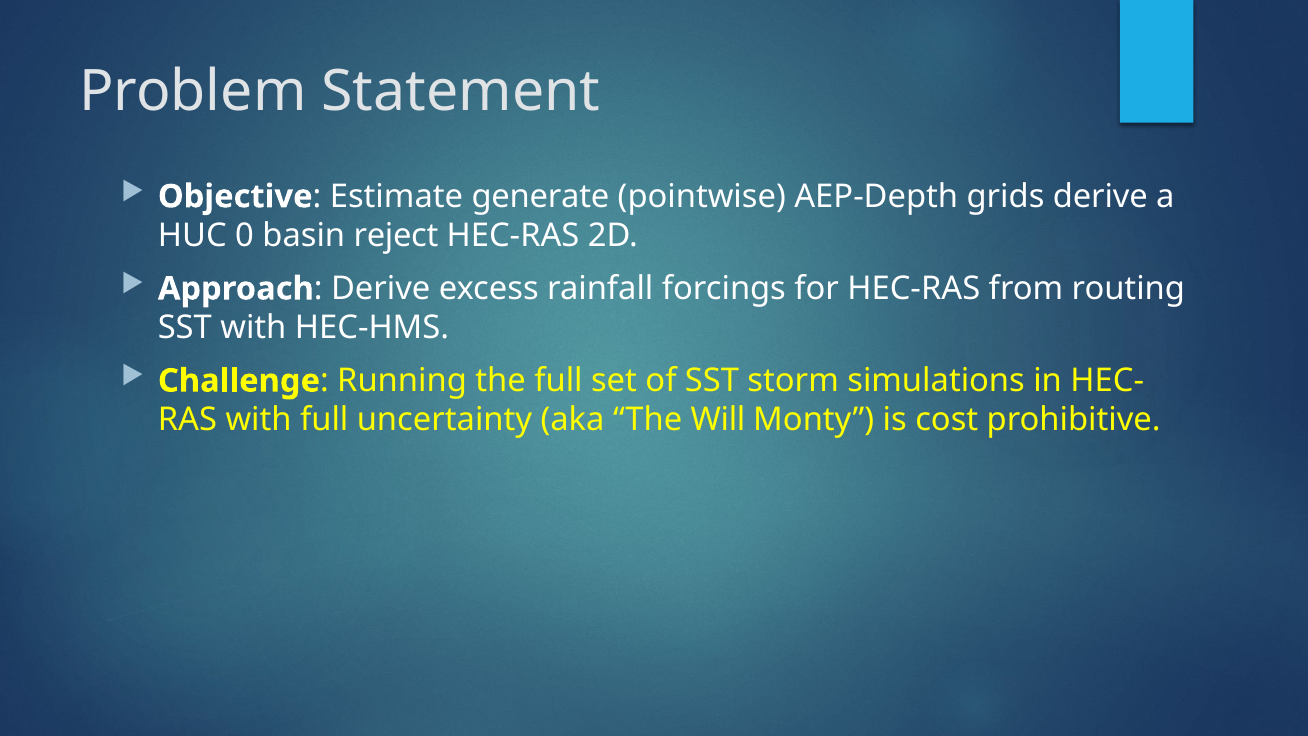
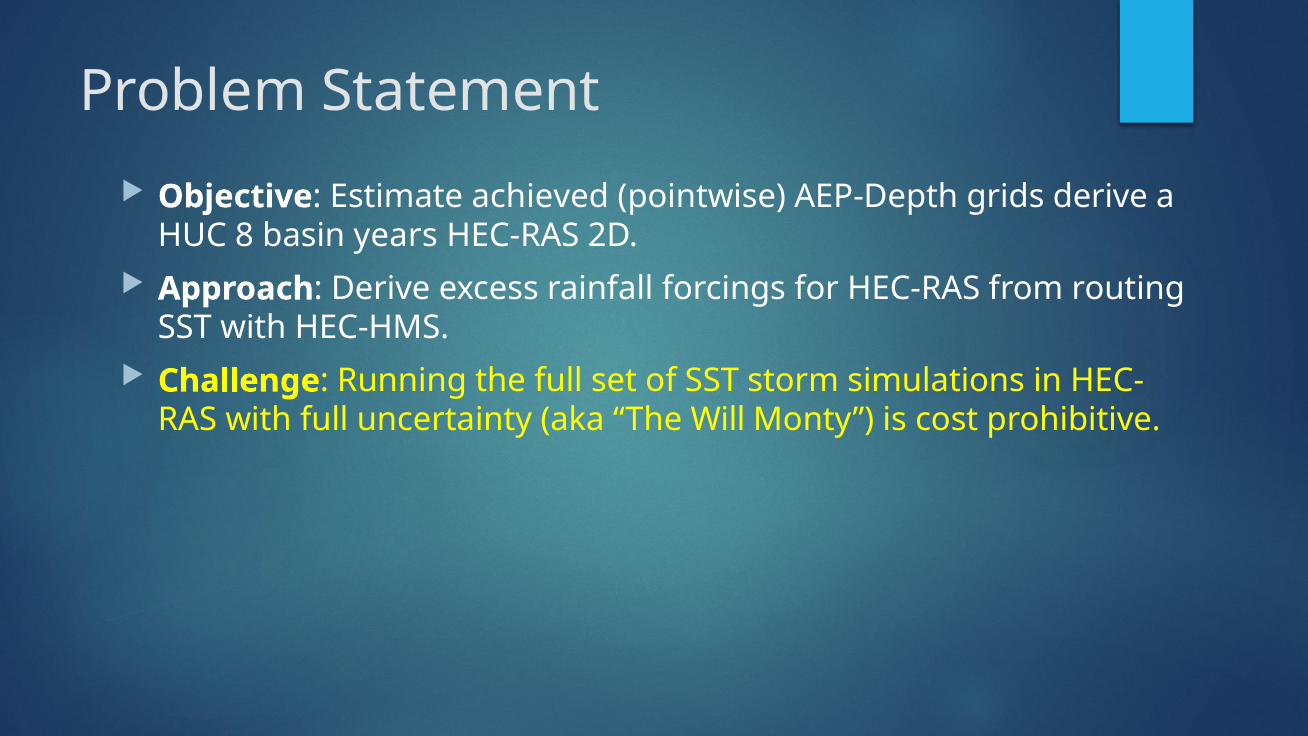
generate: generate -> achieved (540, 196)
0: 0 -> 8 (244, 236)
reject: reject -> years (396, 236)
